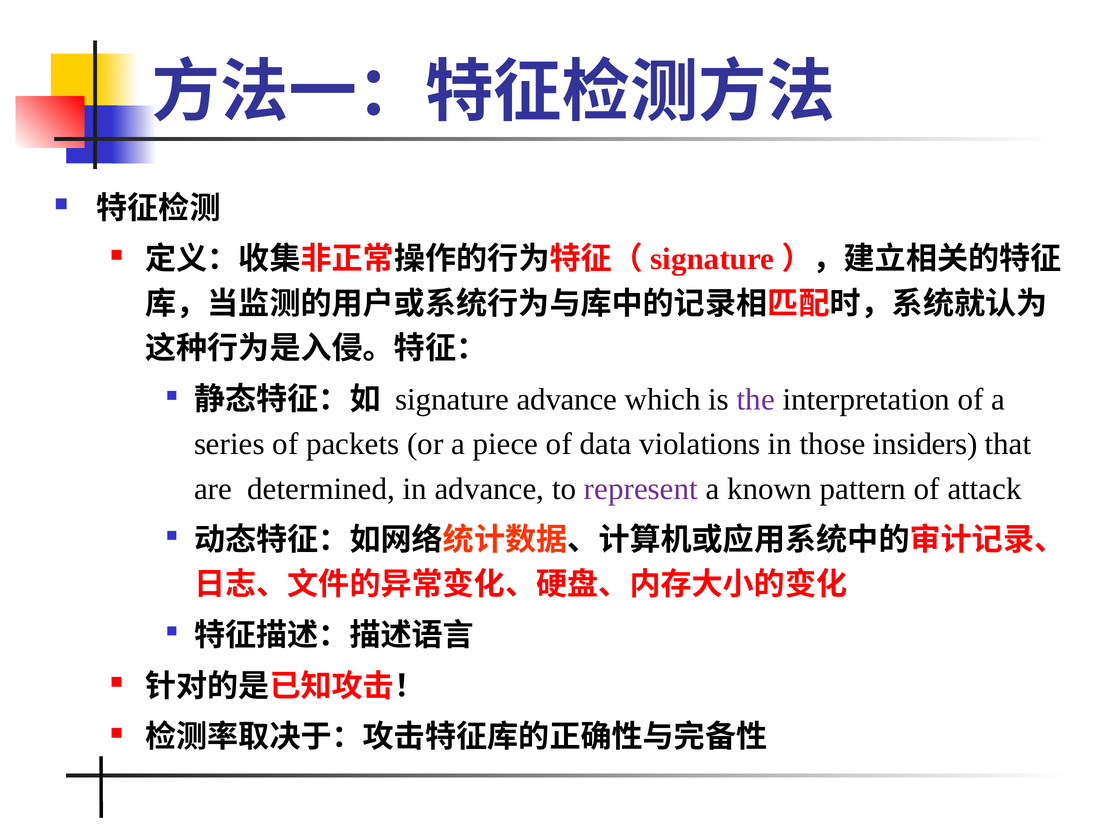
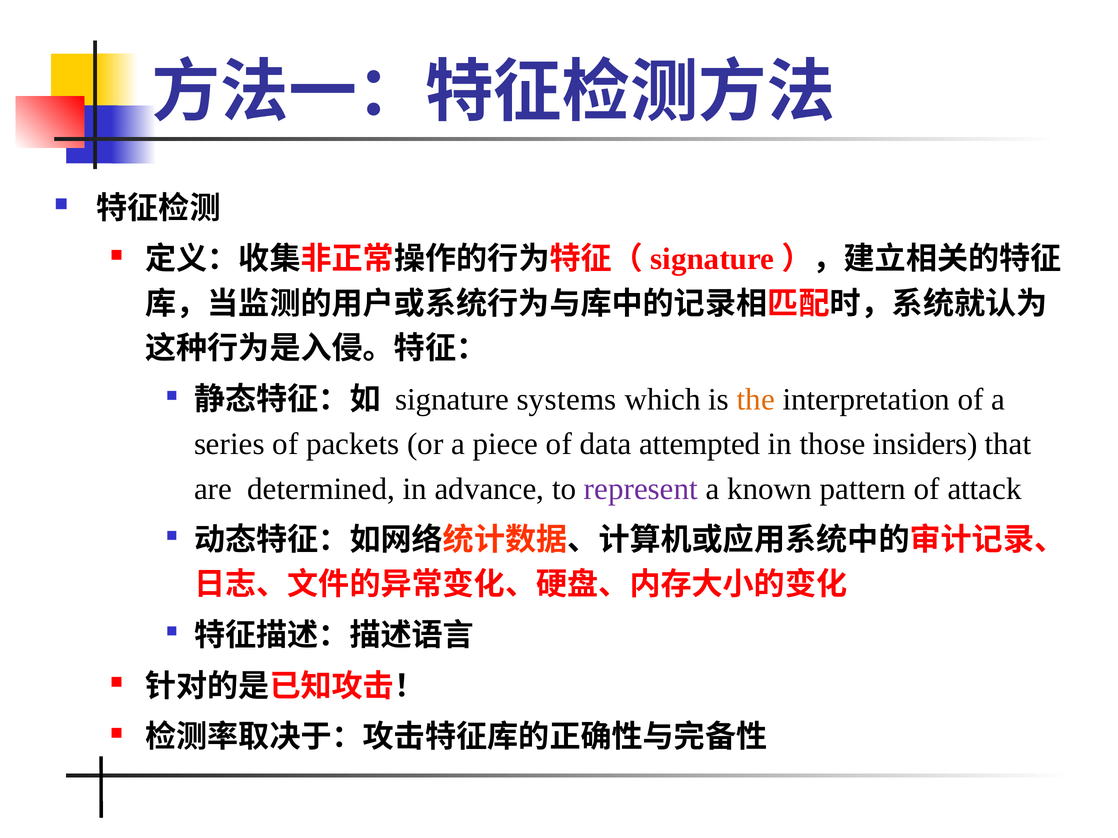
signature advance: advance -> systems (567, 400)
the colour: purple -> orange (756, 400)
violations: violations -> attempted (700, 444)
